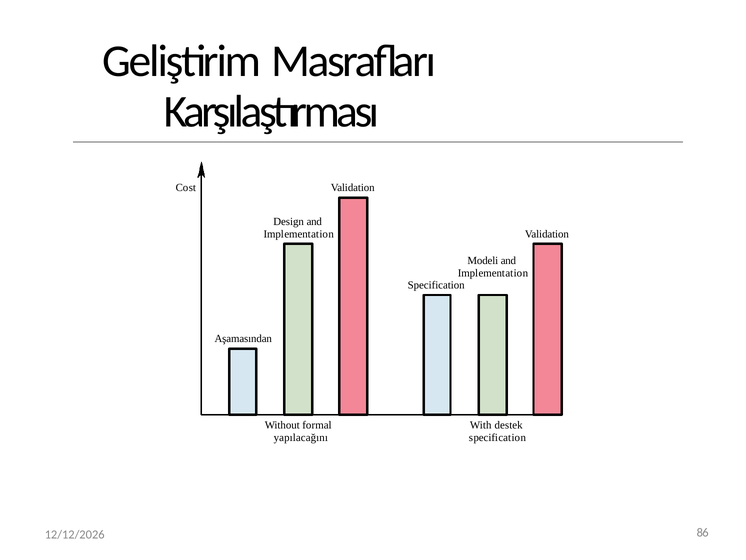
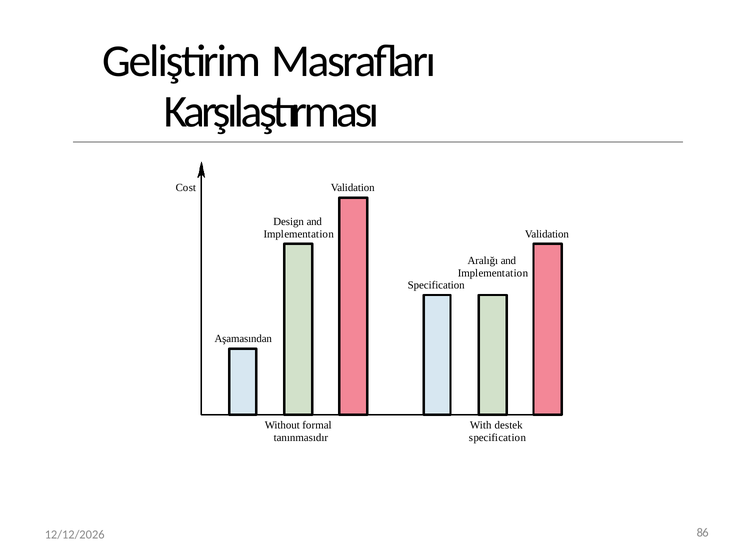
Modeli: Modeli -> Aralığı (483, 260)
yapılacağını: yapılacağını -> tanınmasıdır (301, 437)
